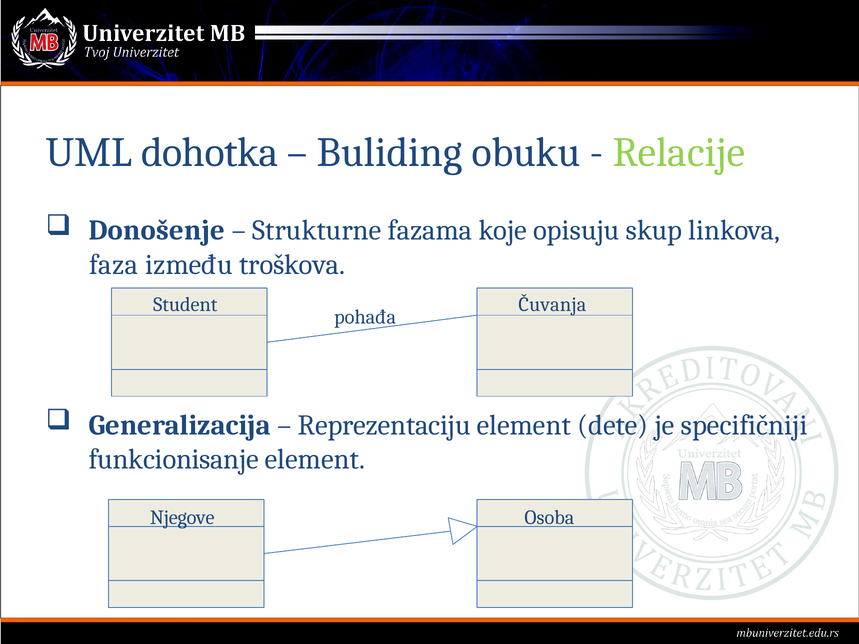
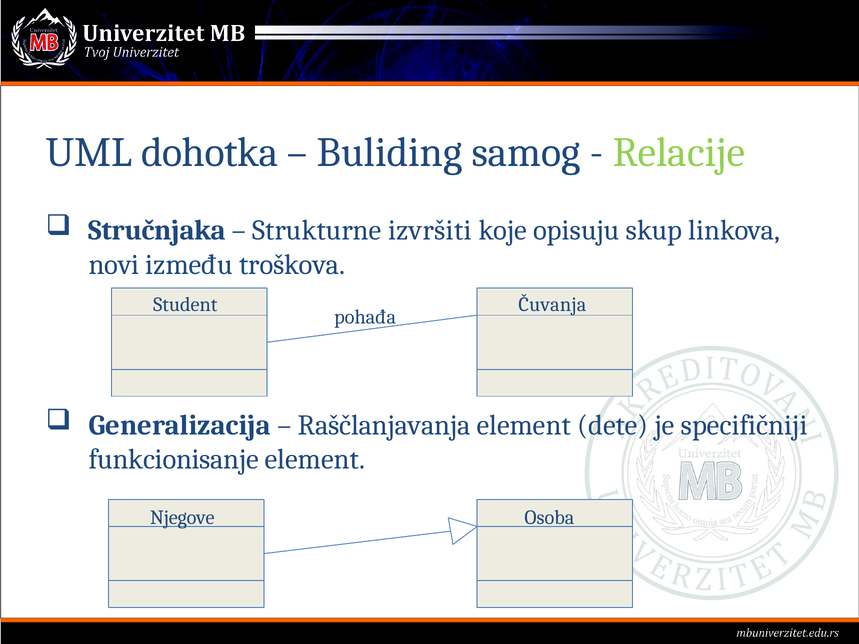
obuku: obuku -> samog (526, 153)
Donošenje: Donošenje -> Stručnjaka (157, 231)
fazama: fazama -> izvršiti (430, 231)
faza: faza -> novi (114, 265)
Reprezentaciju: Reprezentaciju -> Raščlanjavanja (384, 425)
